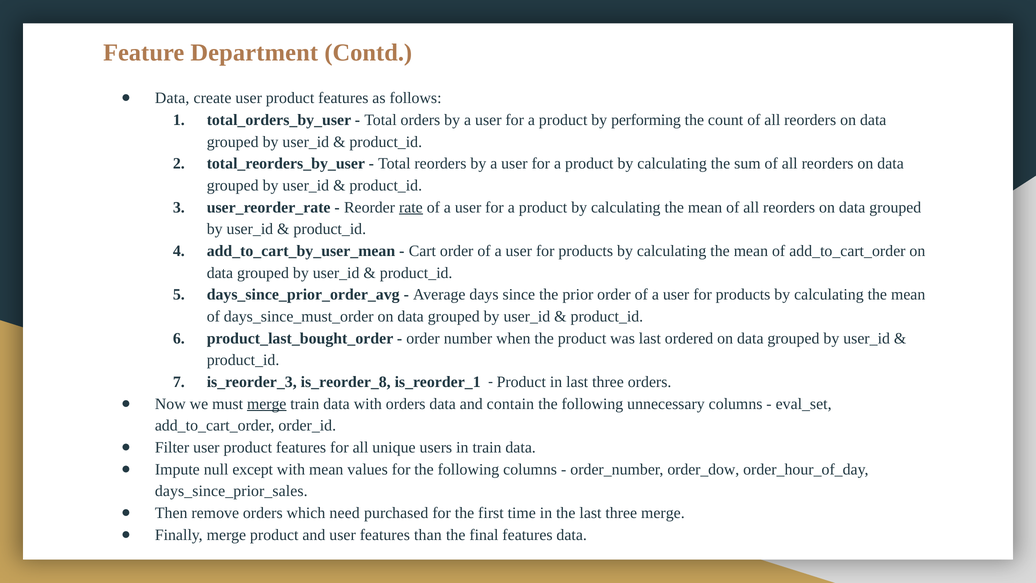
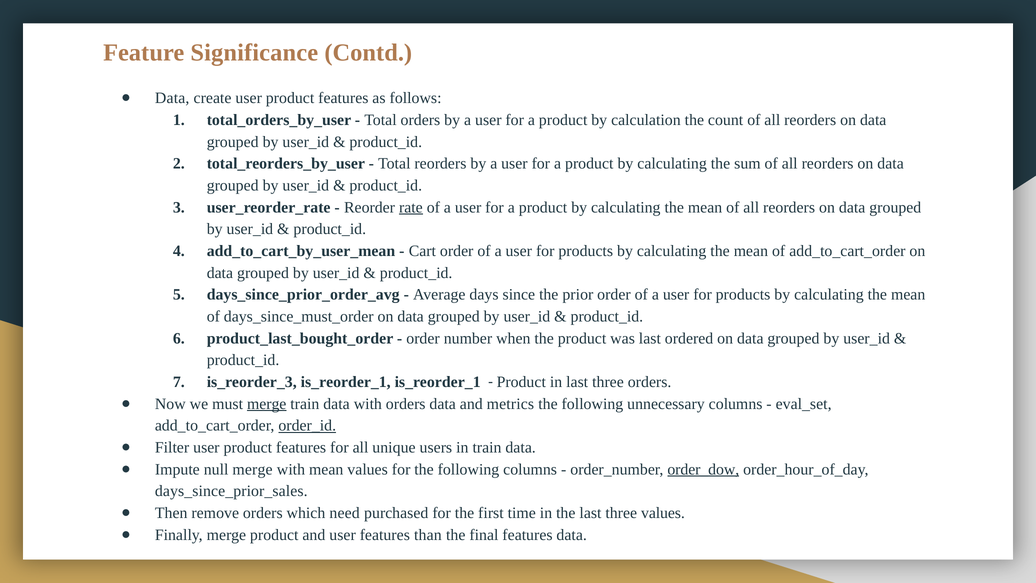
Department: Department -> Significance (254, 53)
performing: performing -> calculation (646, 120)
is_reorder_3 is_reorder_8: is_reorder_8 -> is_reorder_1 (346, 382)
contain: contain -> metrics (510, 404)
order_id underline: none -> present (307, 425)
null except: except -> merge (253, 469)
order_dow underline: none -> present (703, 469)
three merge: merge -> values (663, 513)
